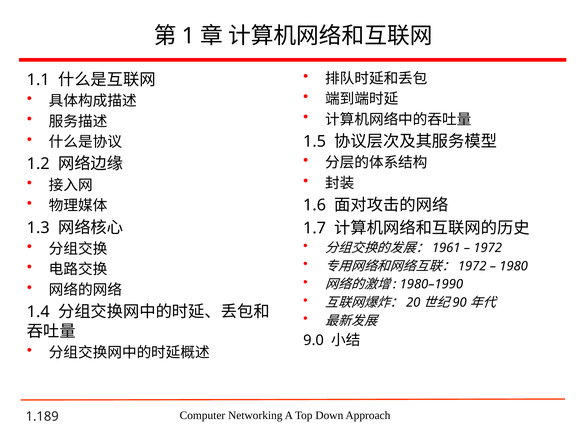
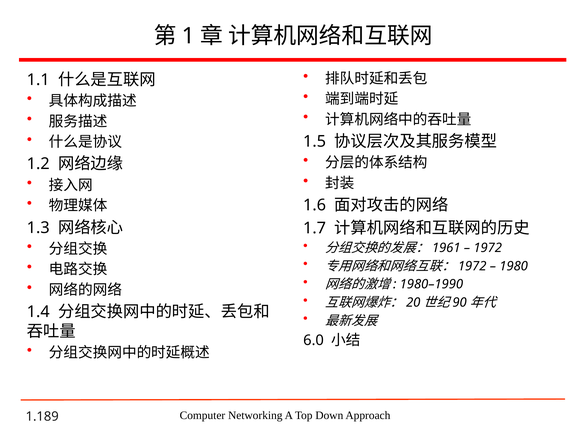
9.0: 9.0 -> 6.0 (314, 340)
